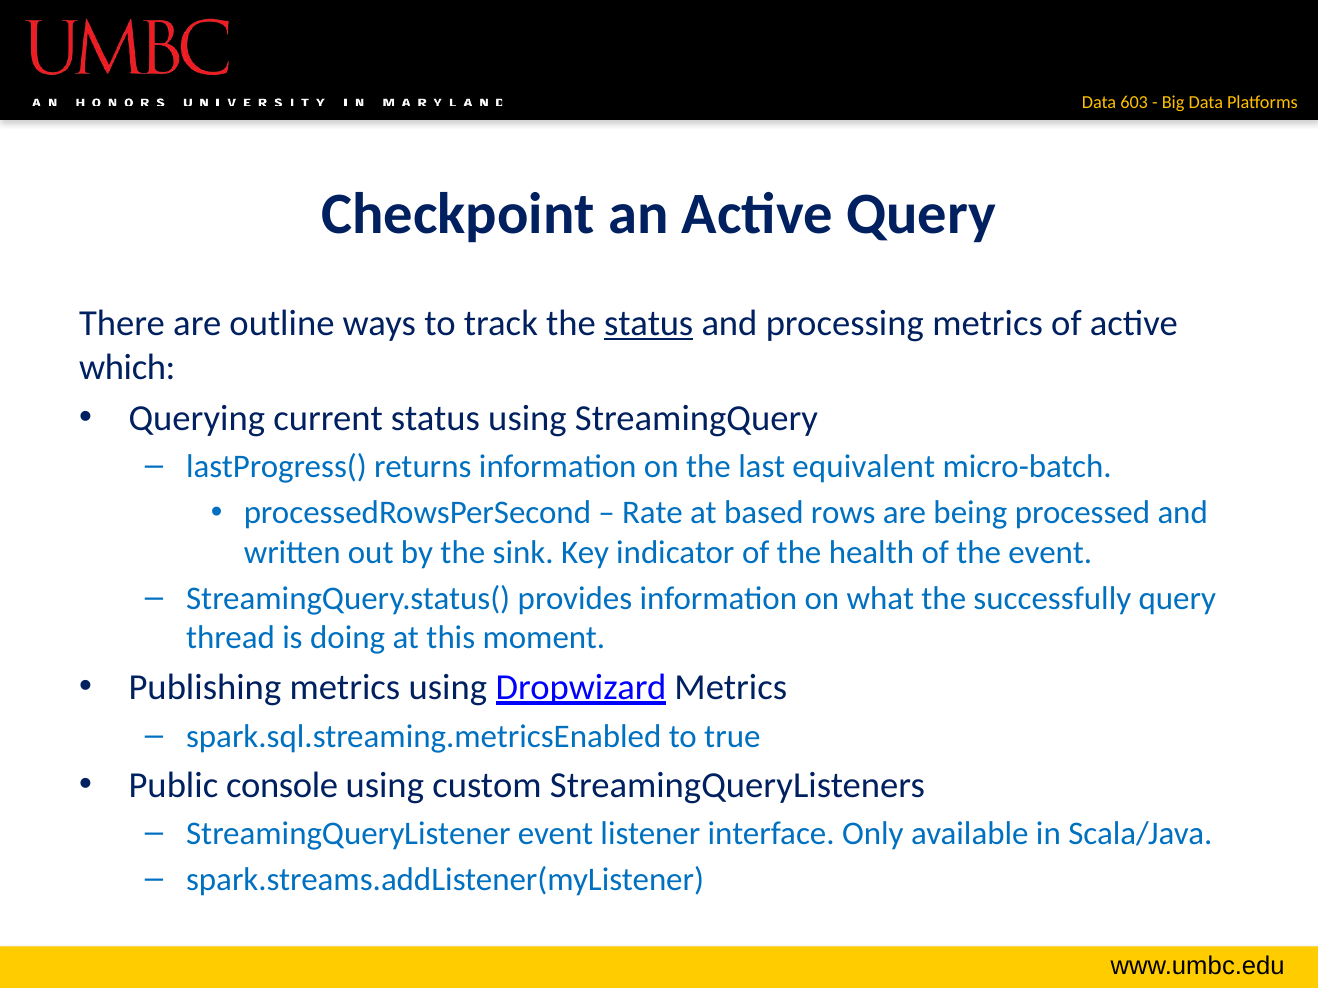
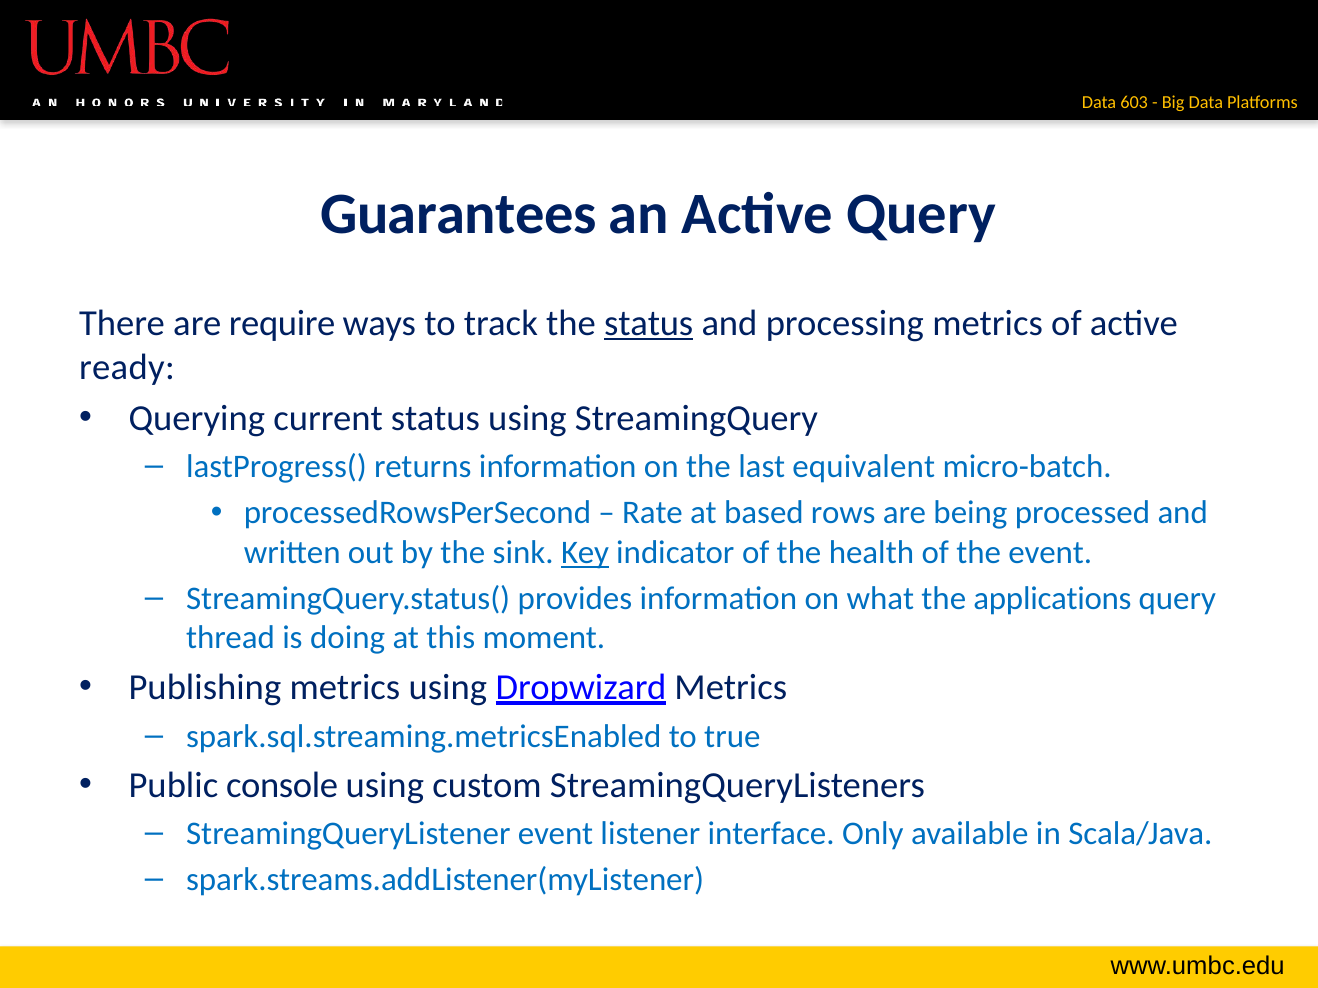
Checkpoint: Checkpoint -> Guarantees (458, 214)
outline: outline -> require (282, 324)
which: which -> ready (127, 368)
Key underline: none -> present (585, 553)
successfully: successfully -> applications (1053, 599)
